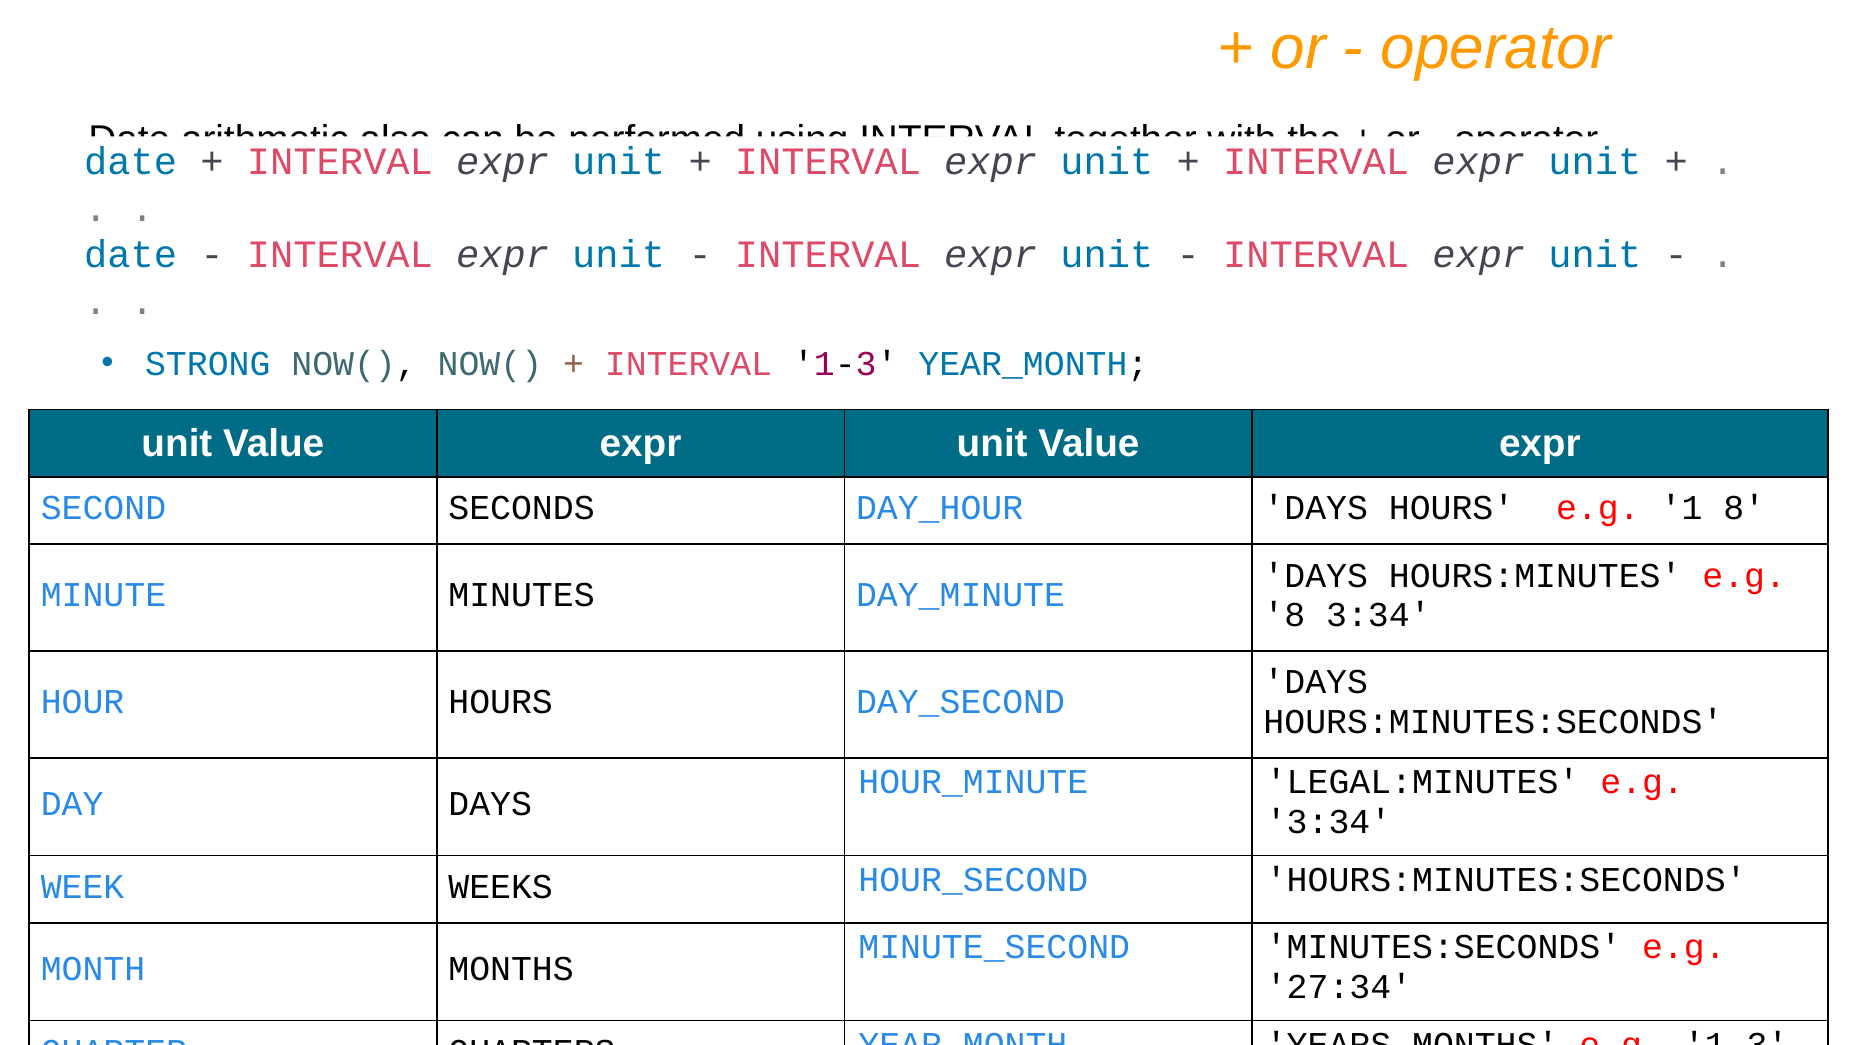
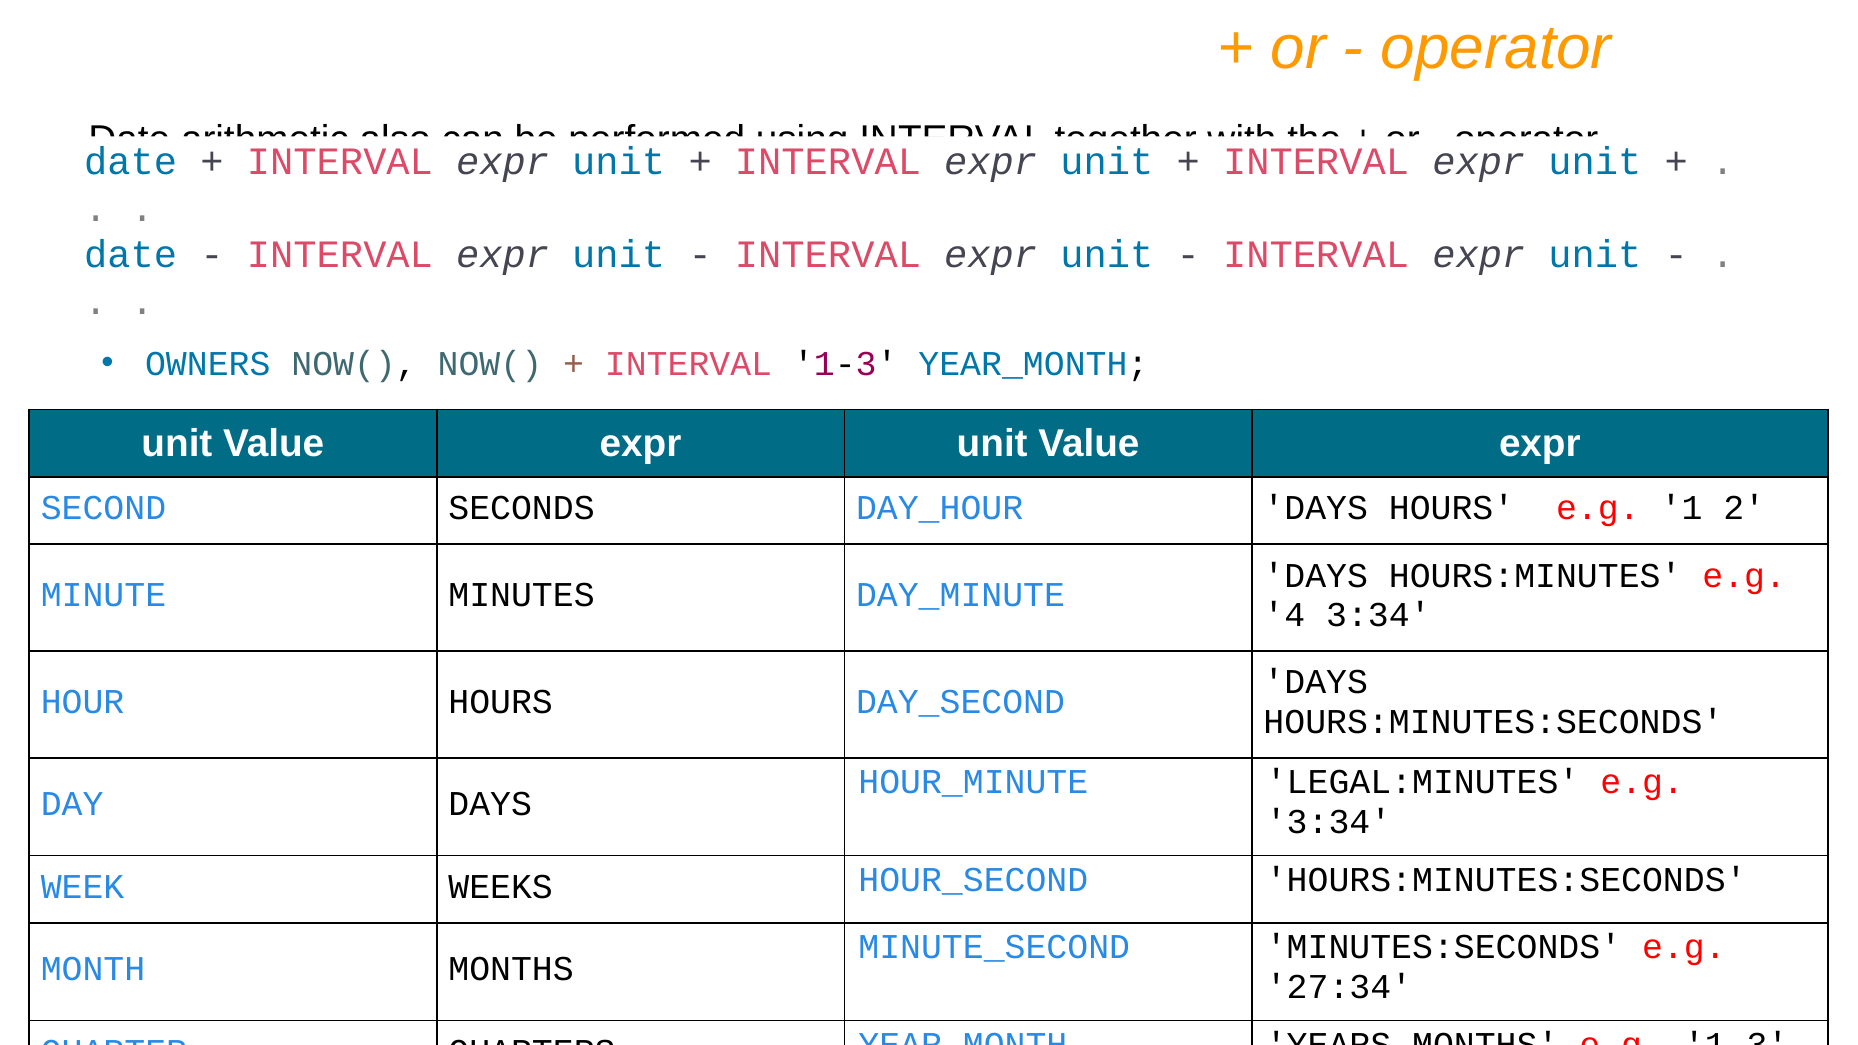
STRONG: STRONG -> OWNERS (208, 364)
1 8: 8 -> 2 (1744, 508)
8: 8 -> 4 (1284, 615)
